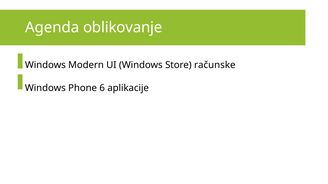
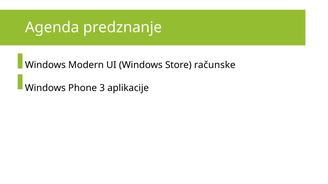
oblikovanje: oblikovanje -> predznanje (123, 28)
6: 6 -> 3 (102, 88)
